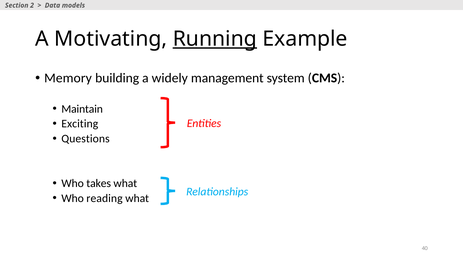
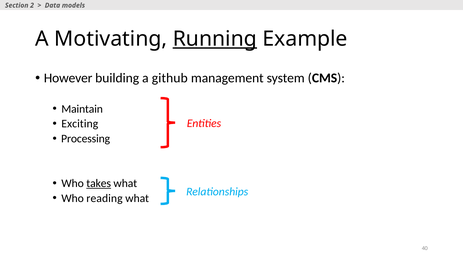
Memory: Memory -> However (68, 78)
widely: widely -> github (170, 78)
Questions: Questions -> Processing (86, 139)
takes underline: none -> present (99, 184)
